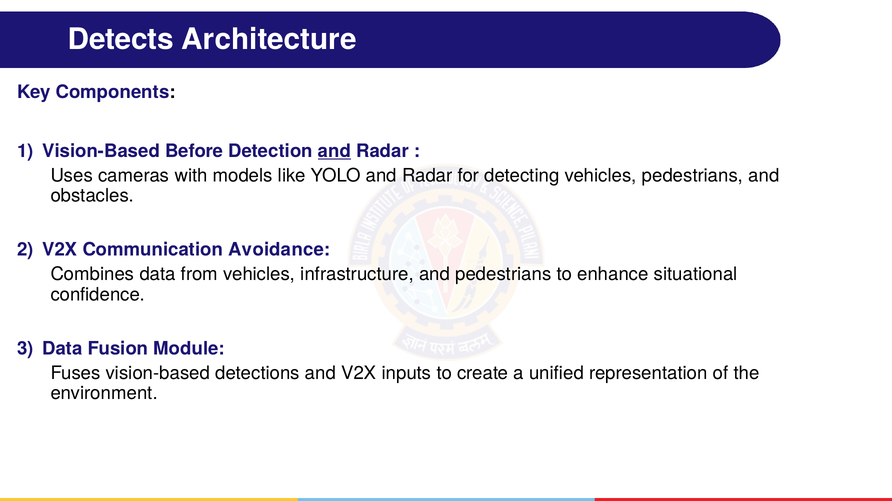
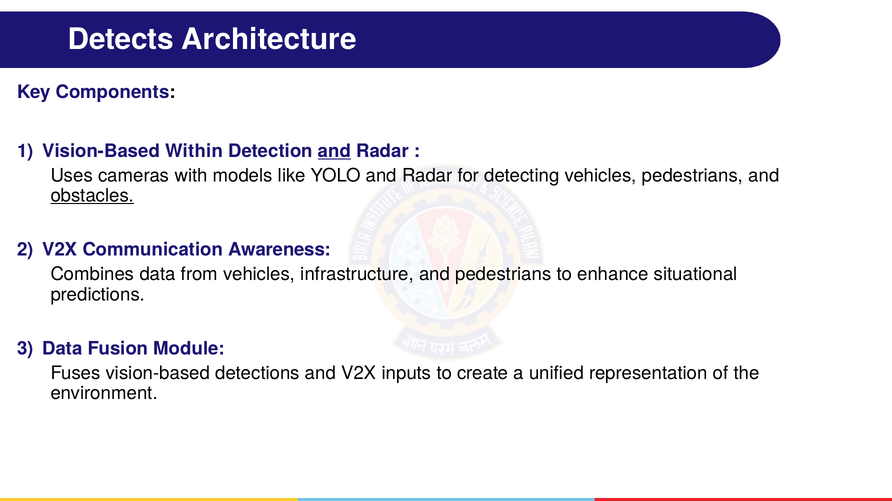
Before: Before -> Within (194, 151)
obstacles underline: none -> present (92, 196)
Avoidance: Avoidance -> Awareness (280, 250)
confidence: confidence -> predictions (98, 295)
